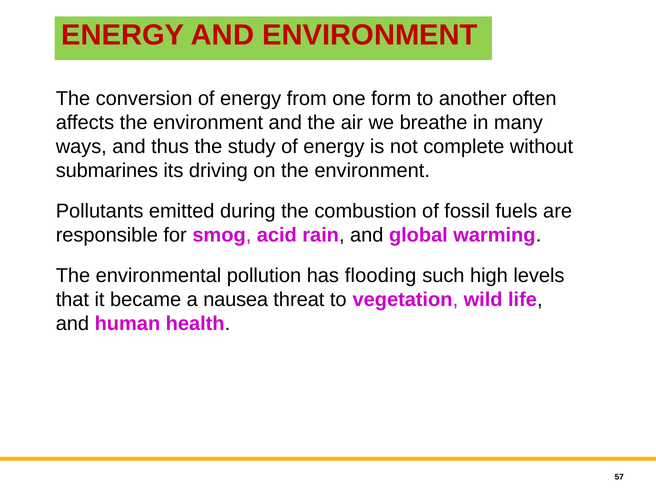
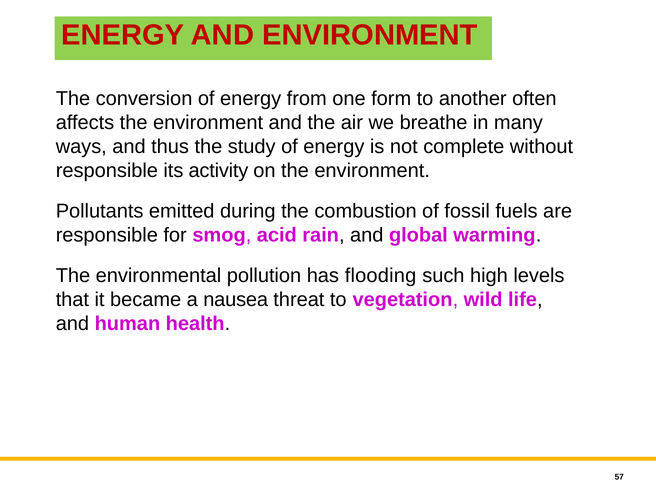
submarines: submarines -> responsible (107, 171)
driving: driving -> activity (218, 171)
